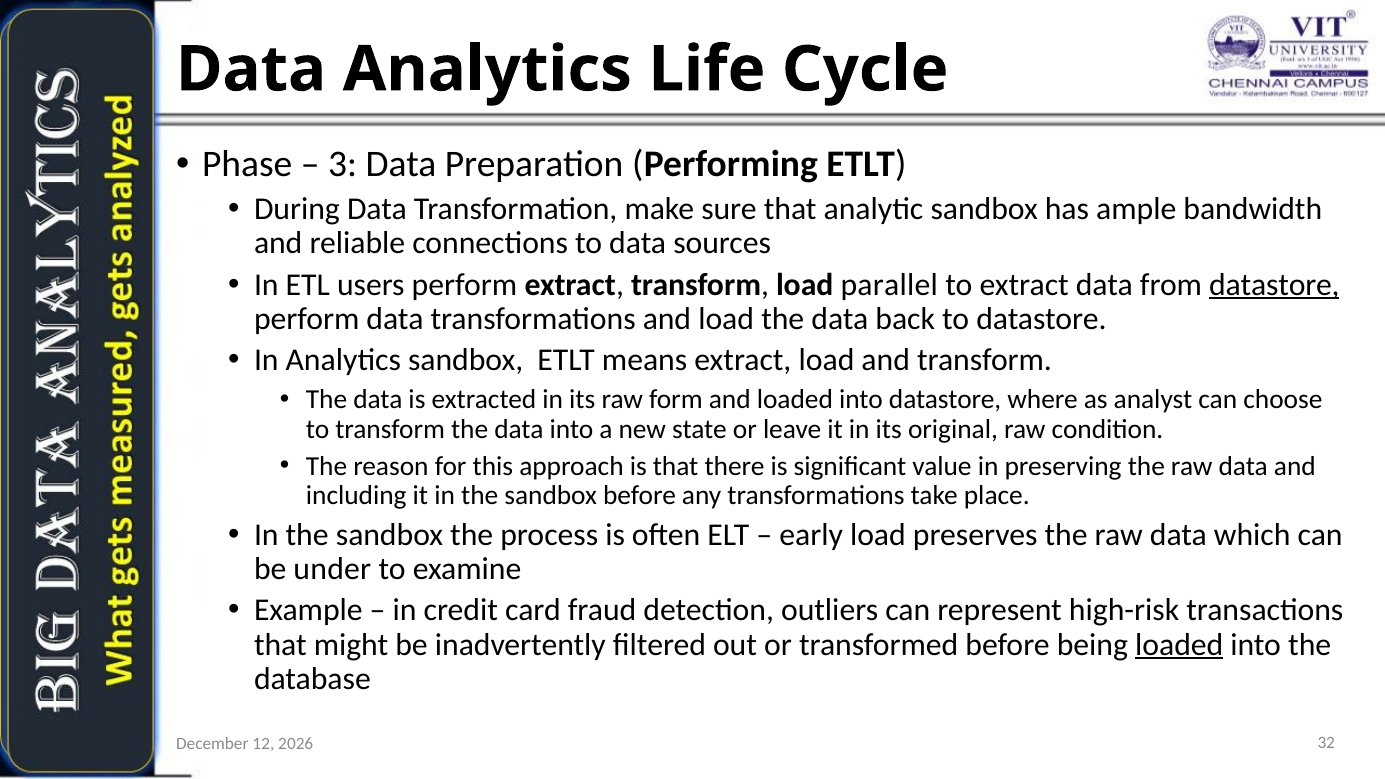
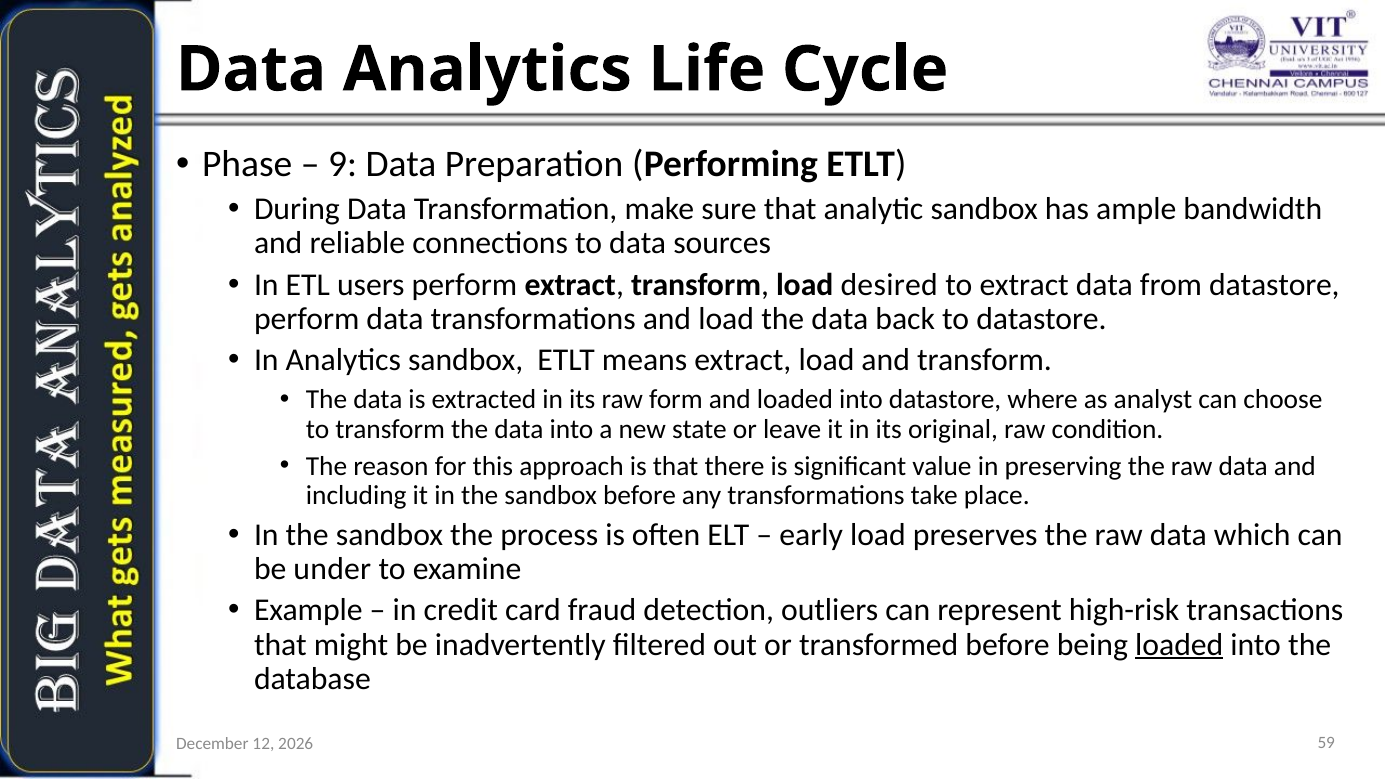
3: 3 -> 9 (343, 164)
parallel: parallel -> desired (889, 285)
datastore underline: present -> none (1274, 285)
32: 32 -> 59 (1326, 743)
